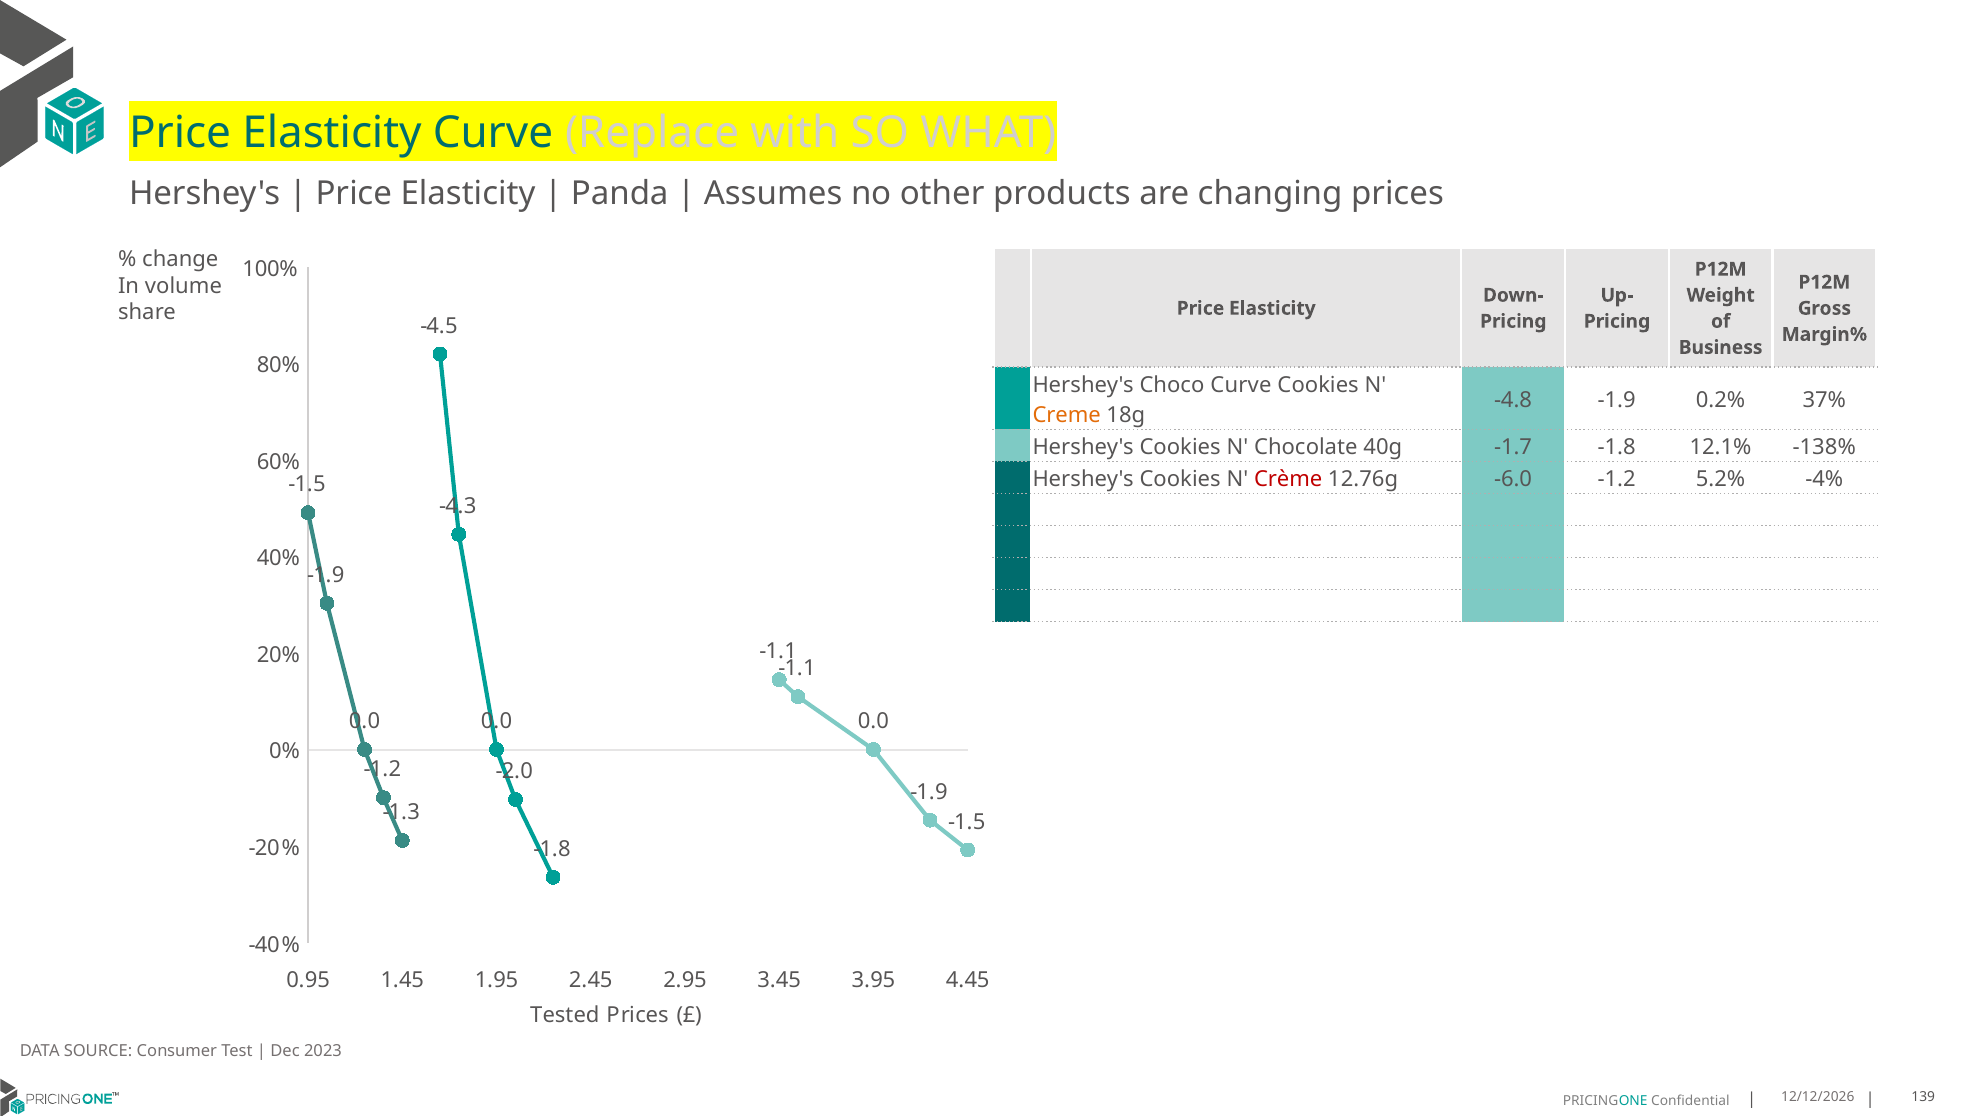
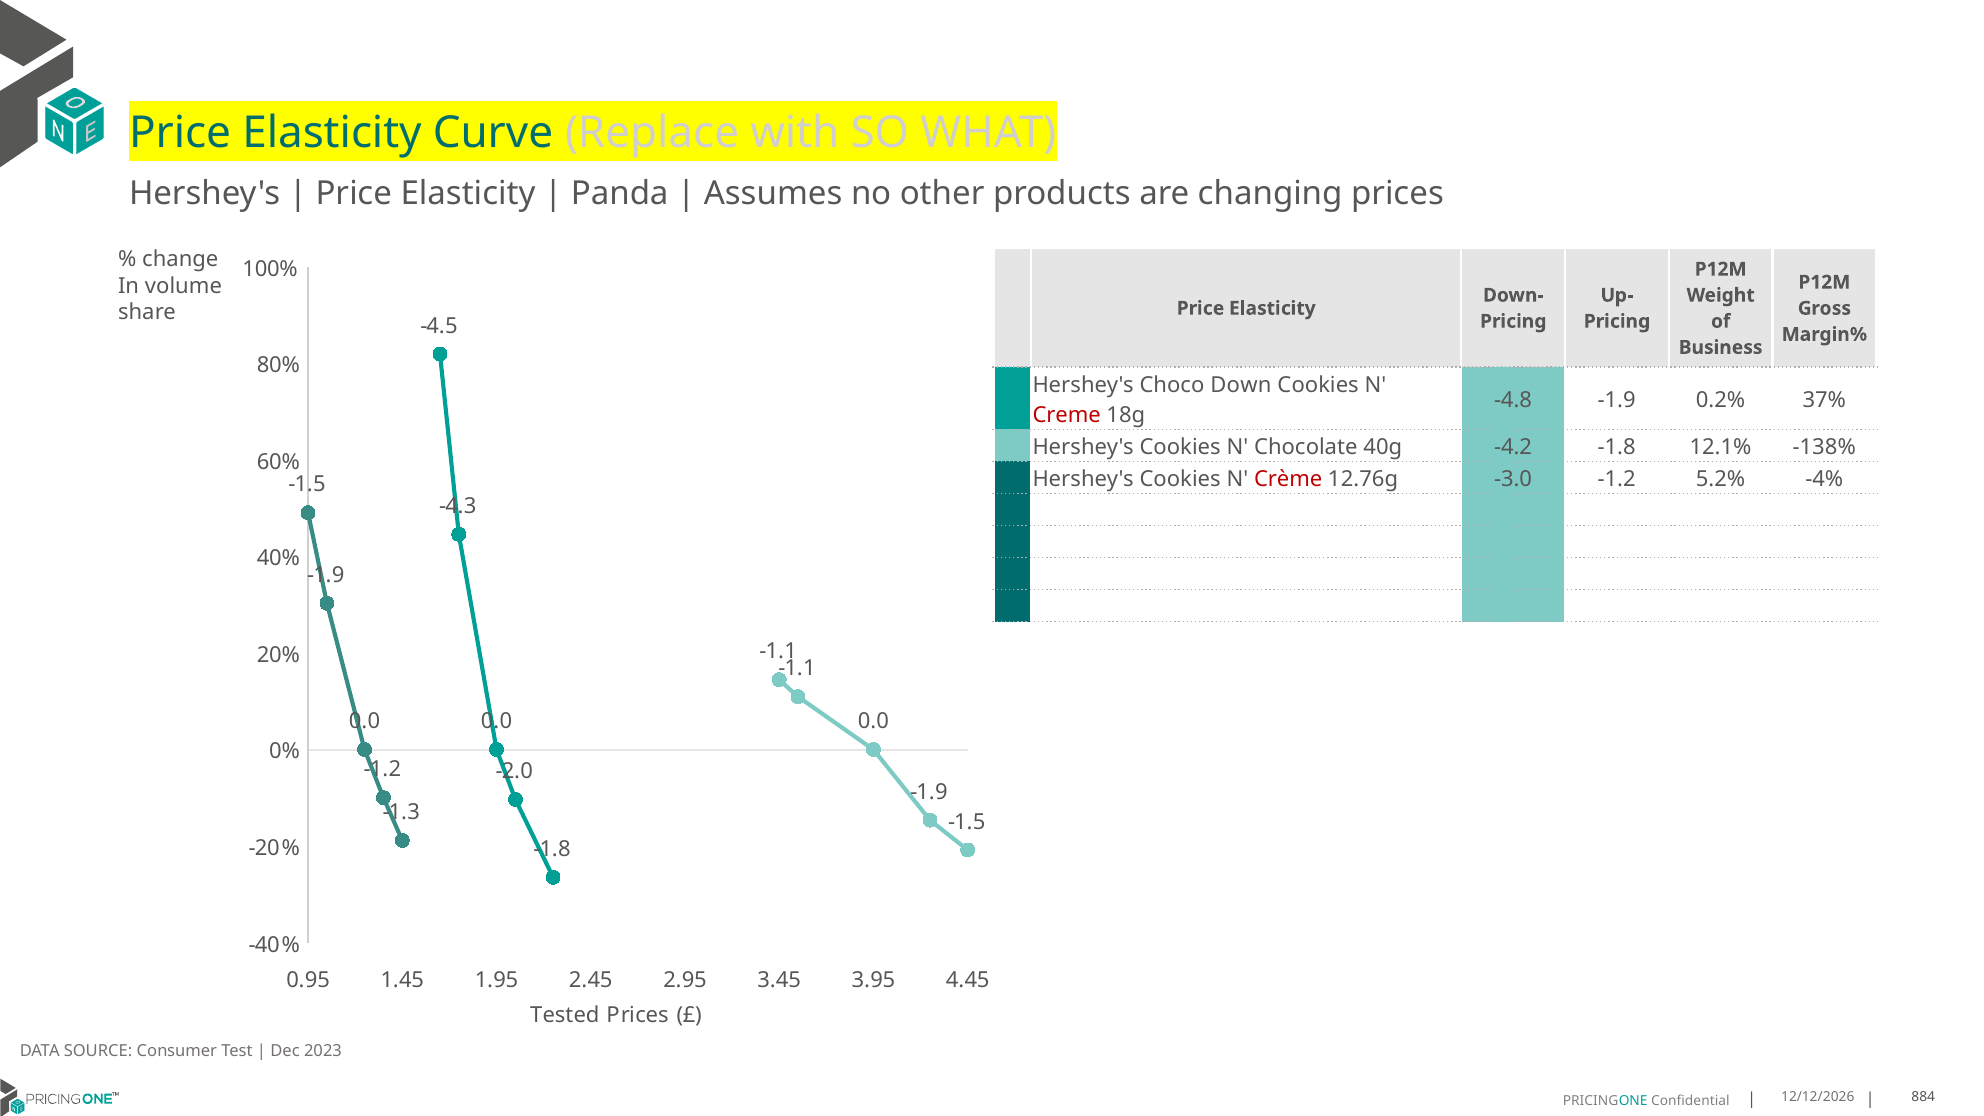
Choco Curve: Curve -> Down (1241, 385)
Creme colour: orange -> red (1067, 415)
-1.7: -1.7 -> -4.2 (1513, 447)
-6.0: -6.0 -> -3.0 (1513, 479)
139: 139 -> 884 (1923, 1097)
